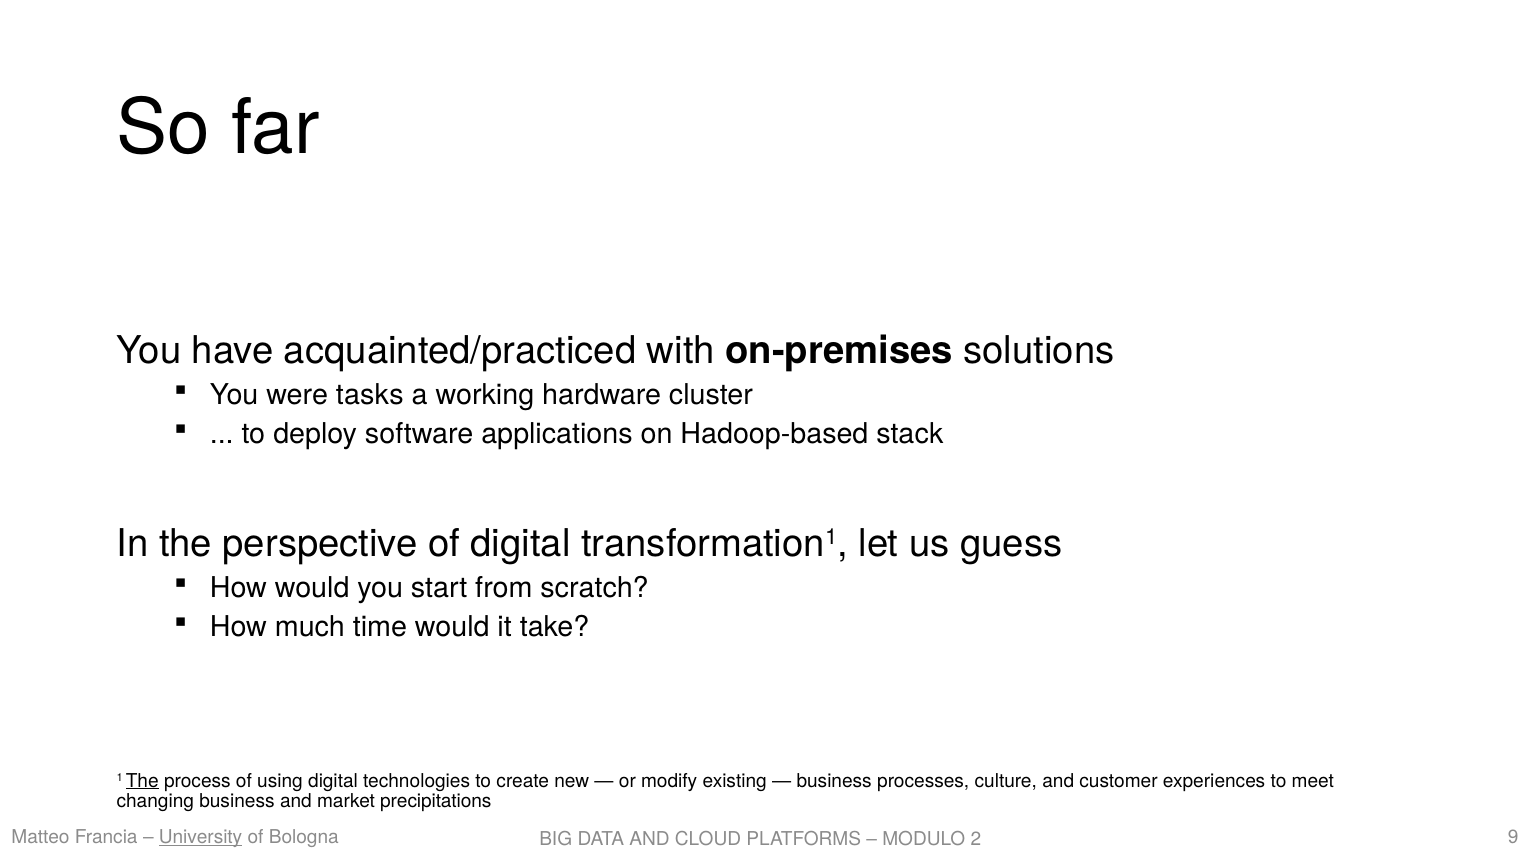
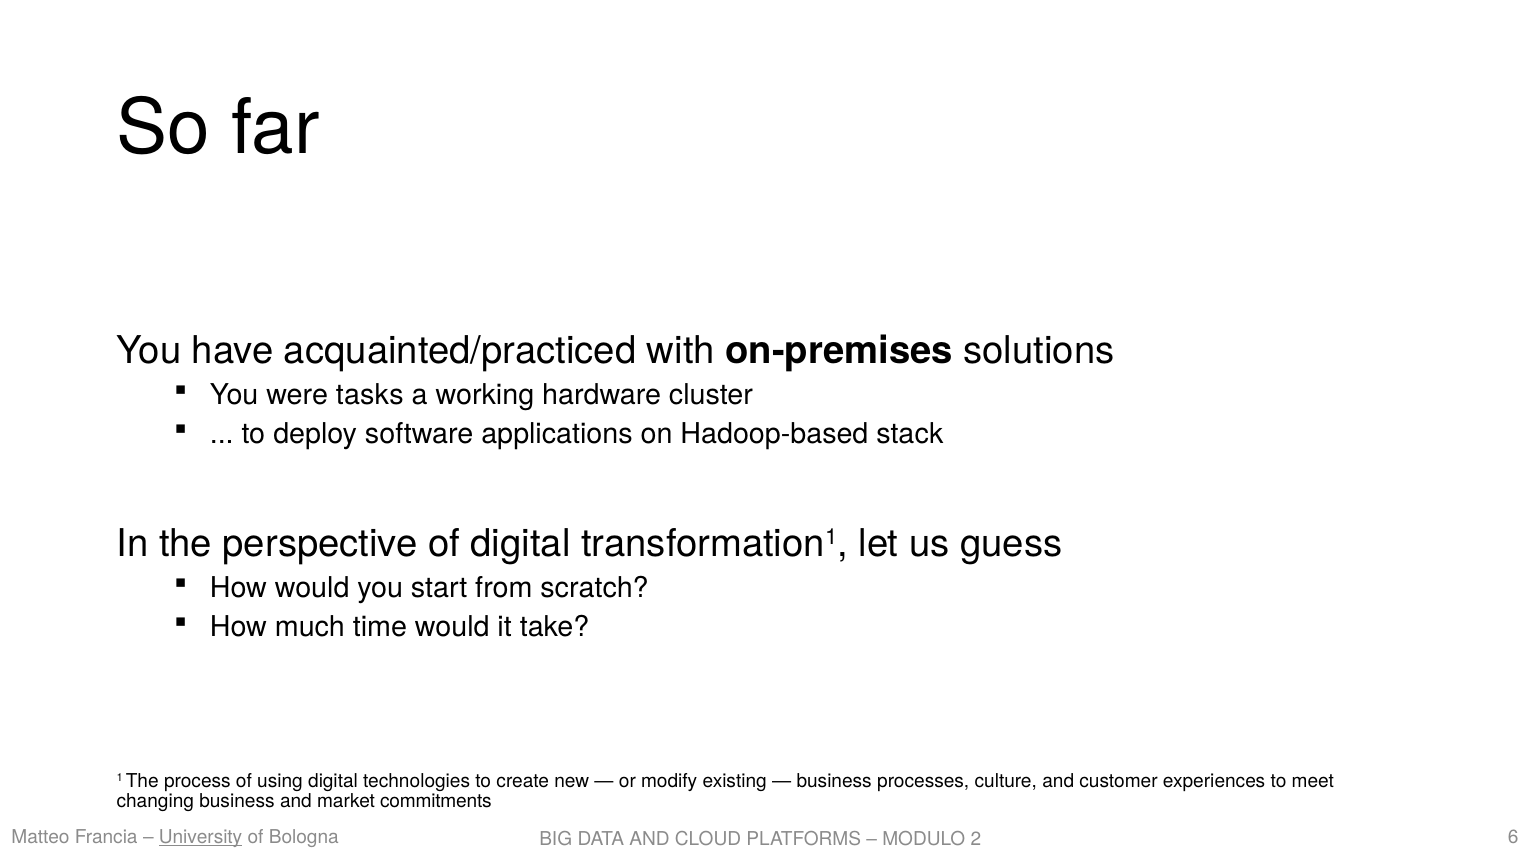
The underline: present -> none (142, 780)
precipitations: precipitations -> commitments (436, 801)
9: 9 -> 6 (1513, 837)
